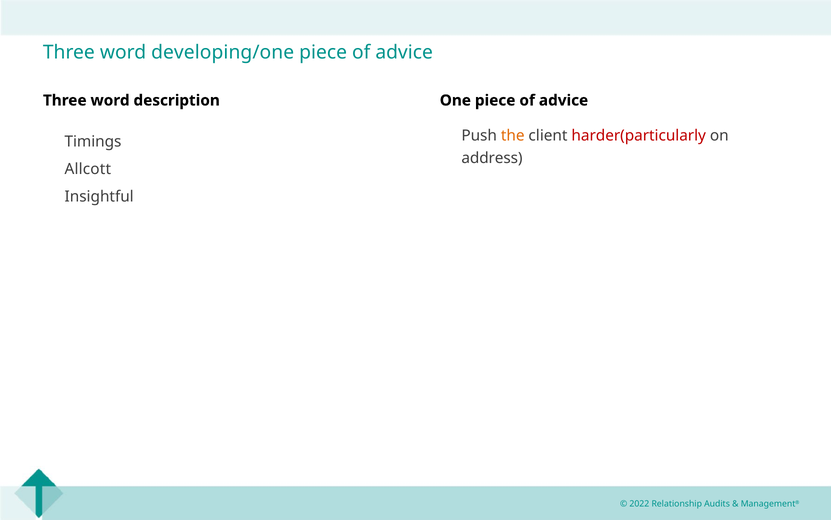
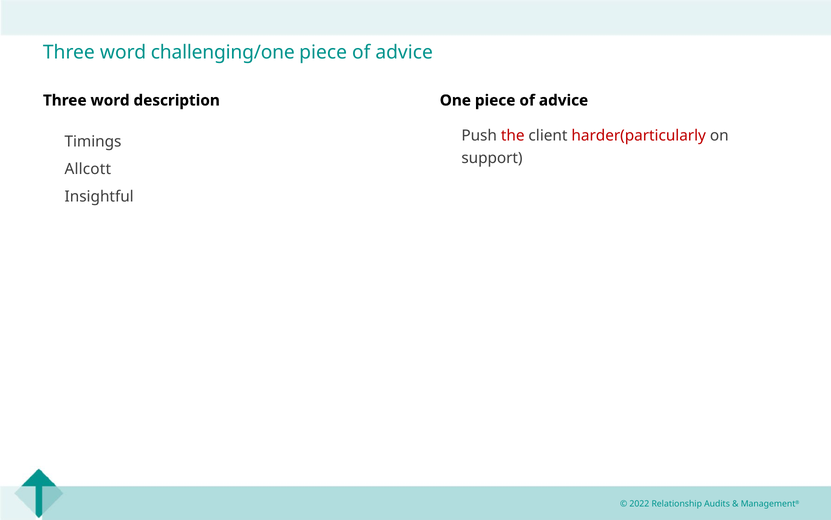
developing/one: developing/one -> challenging/one (223, 52)
the colour: orange -> red (513, 136)
address: address -> support (492, 158)
